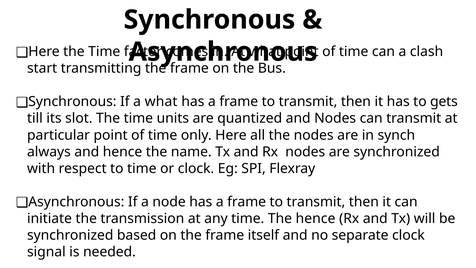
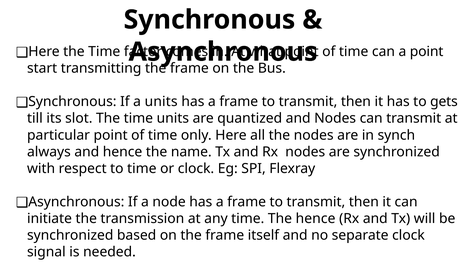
a clash: clash -> point (427, 52)
a what: what -> units (161, 102)
